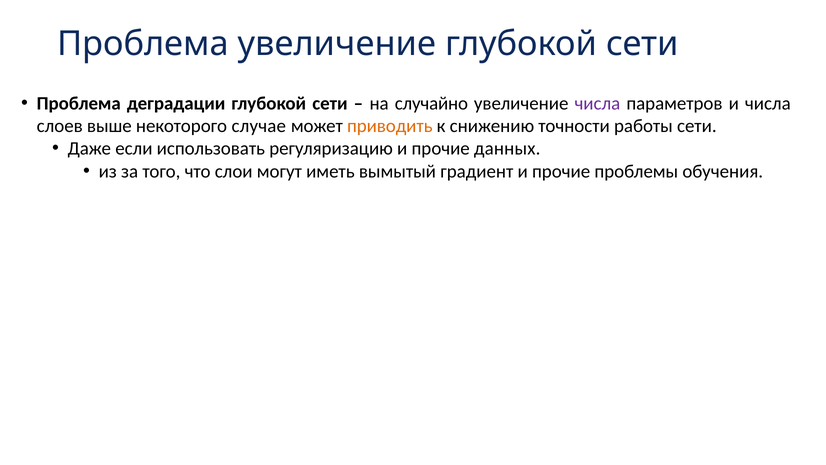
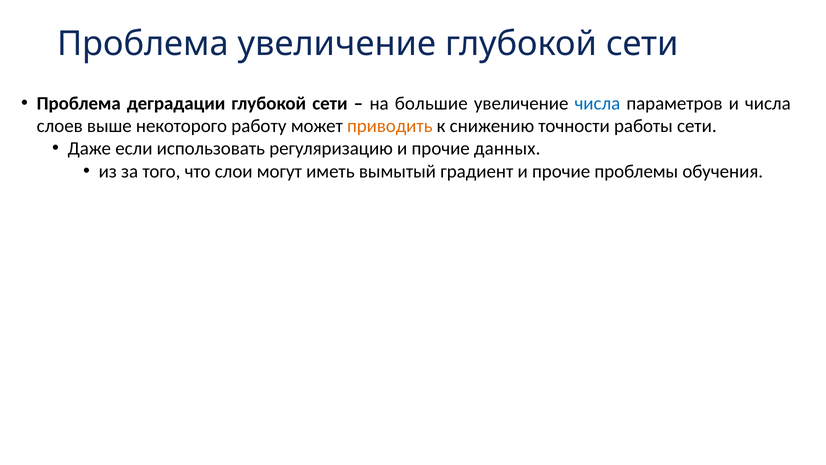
случайно: случайно -> большие (431, 103)
числа colour: purple -> blue (597, 103)
случае: случае -> работу (259, 126)
